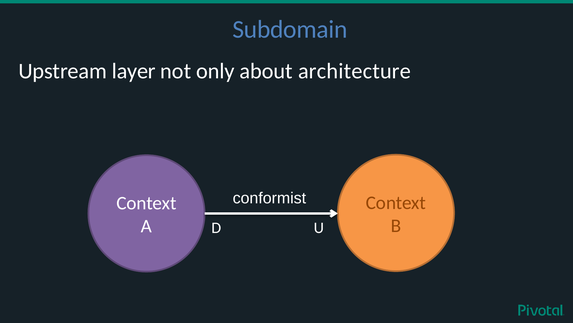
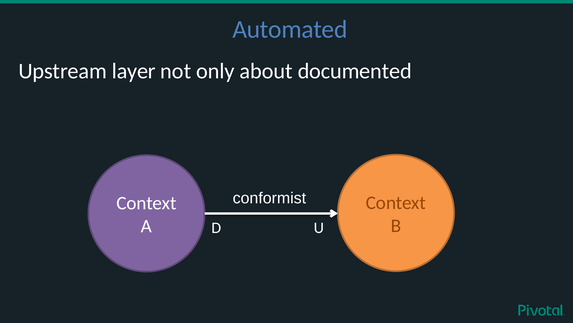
Subdomain: Subdomain -> Automated (290, 29)
architecture: architecture -> documented (355, 71)
